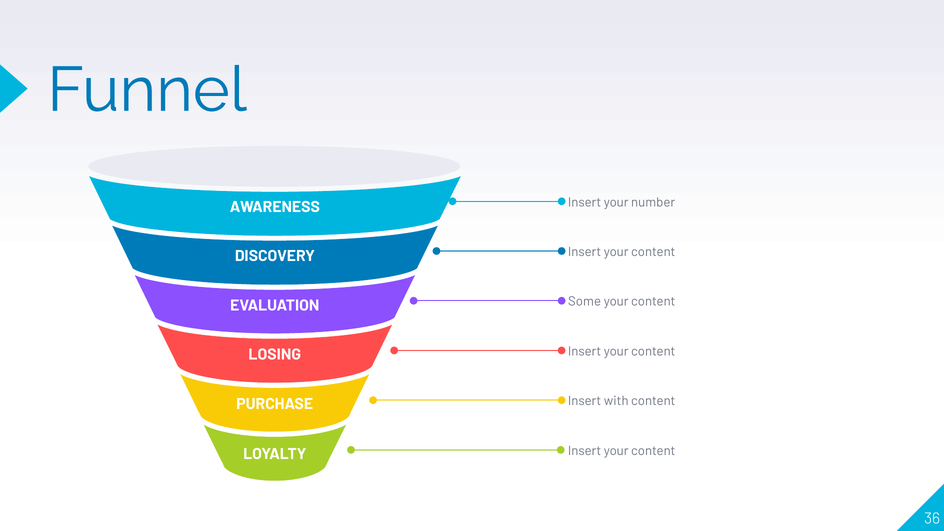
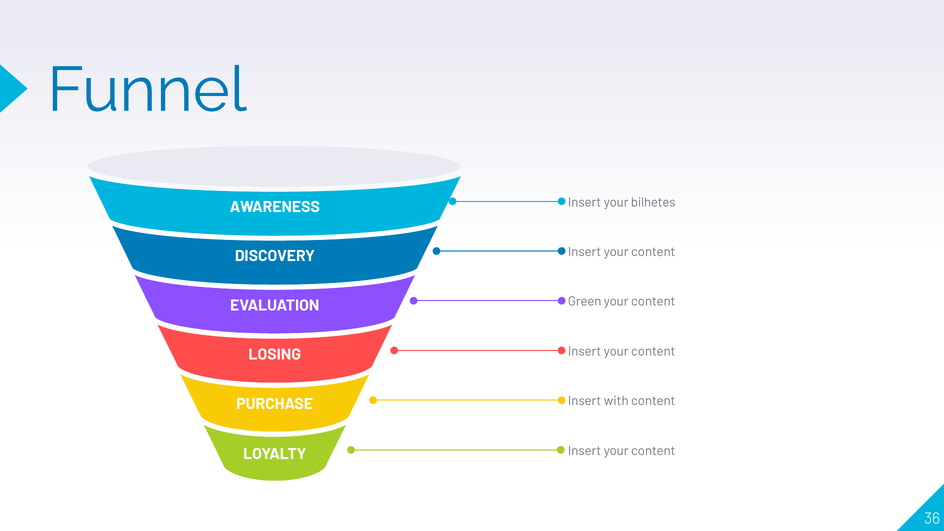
number: number -> bilhetes (653, 202)
Some: Some -> Green (585, 302)
